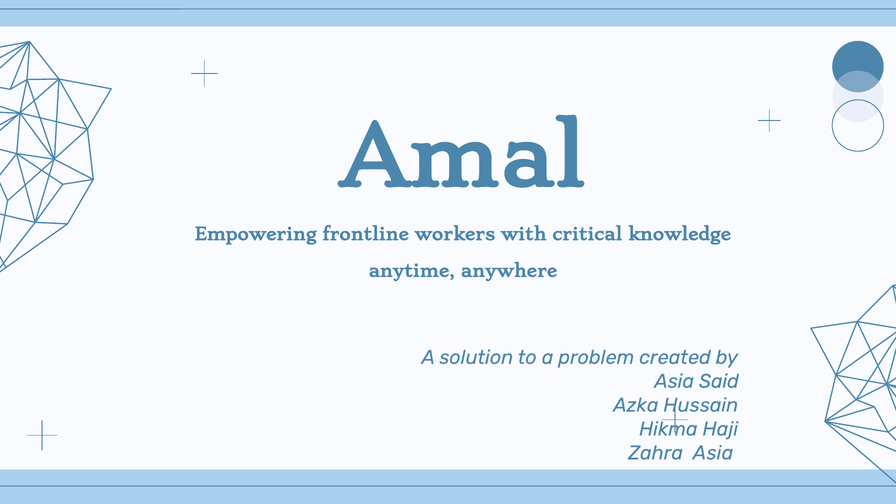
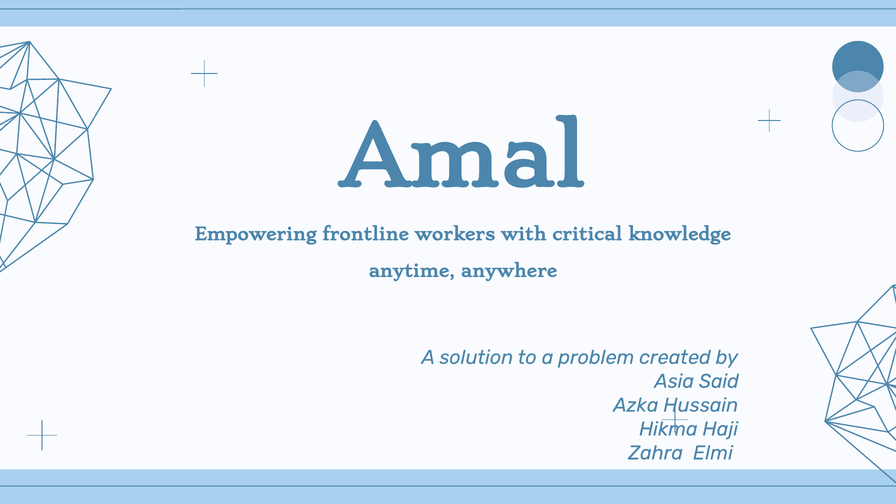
Zahra Asia: Asia -> Elmi (713, 453)
